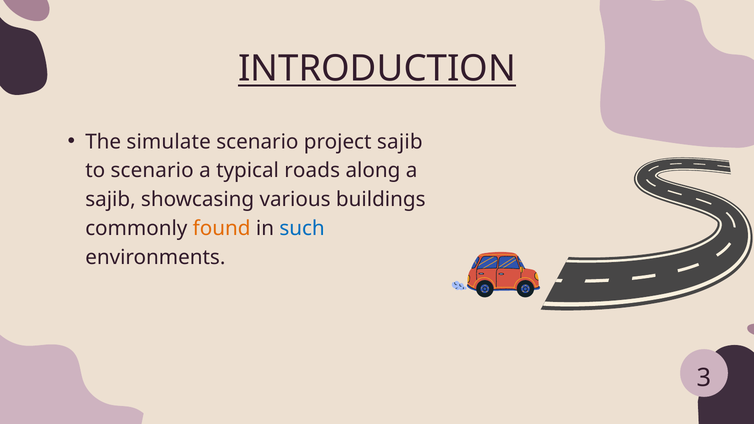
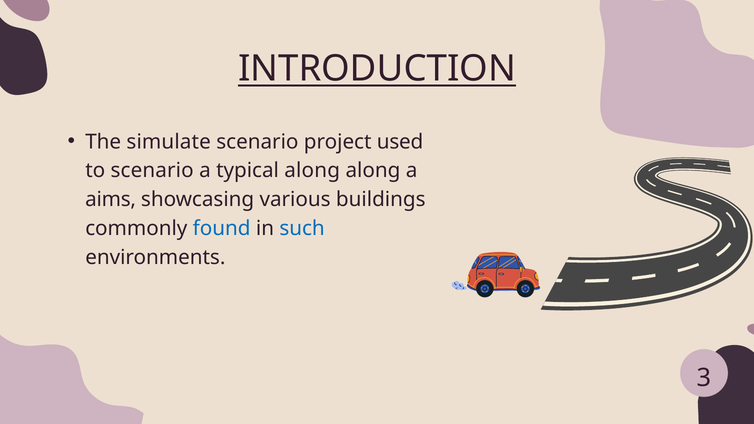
project sajib: sajib -> used (400, 142)
typical roads: roads -> along (312, 171)
sajib: sajib -> aims (111, 200)
found colour: orange -> blue (222, 229)
